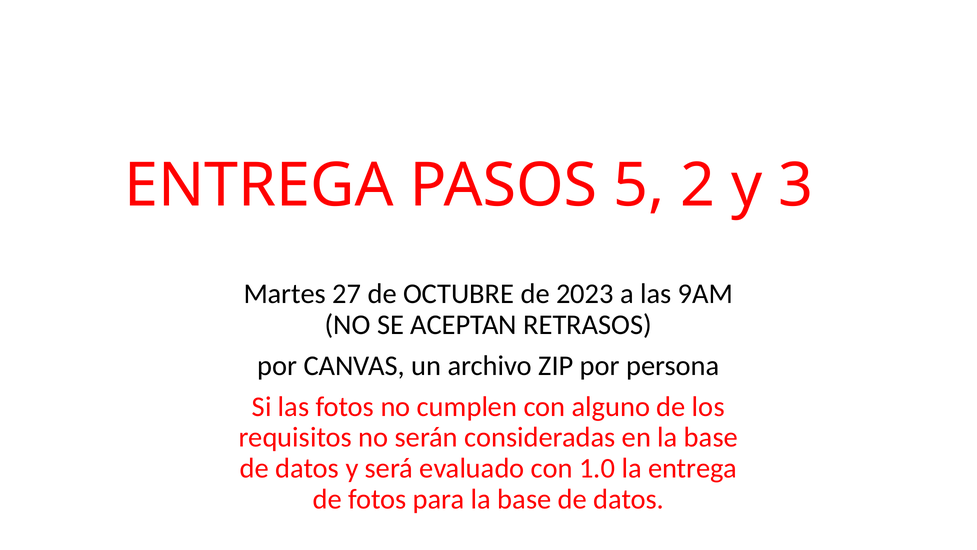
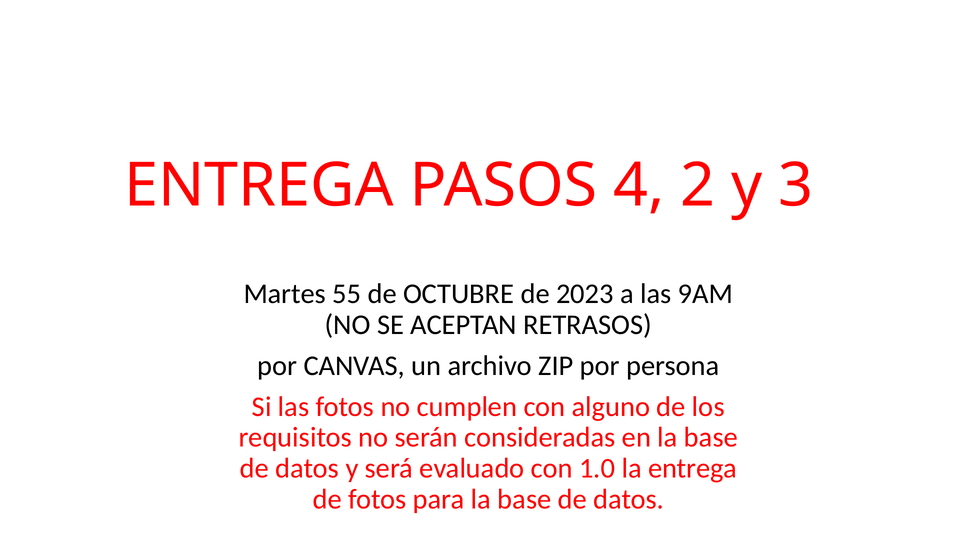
5: 5 -> 4 (639, 185)
27: 27 -> 55 (347, 294)
